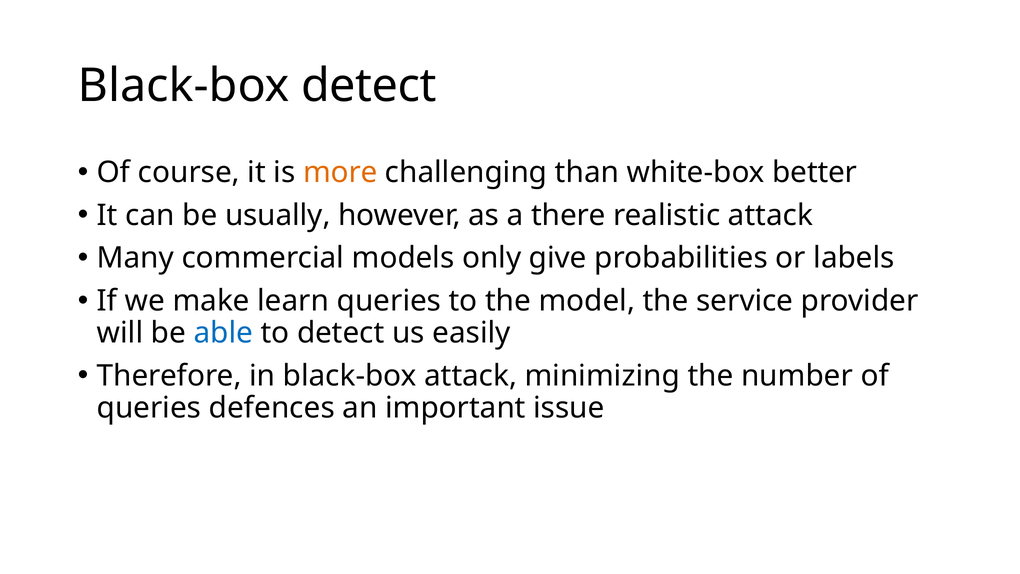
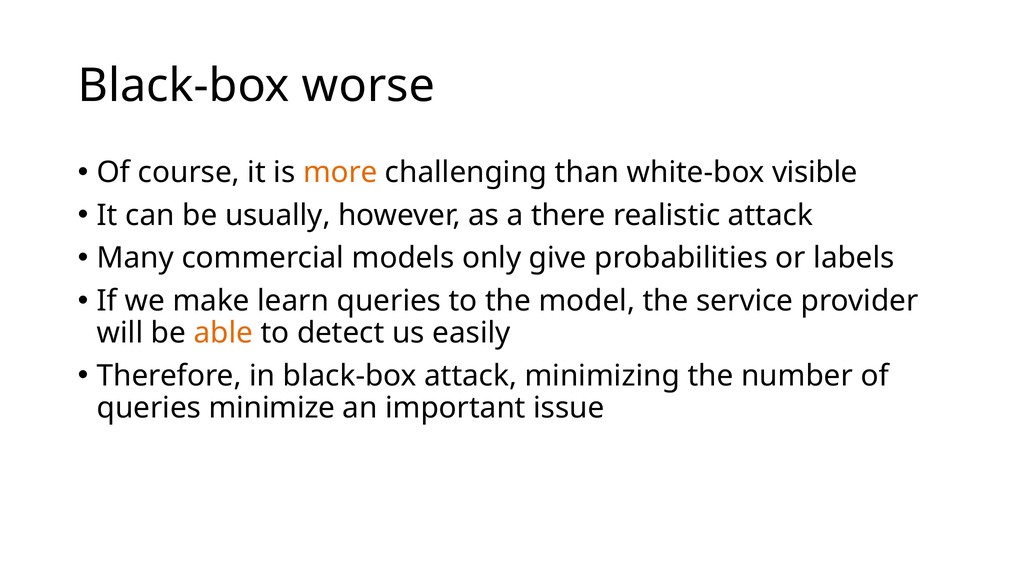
Black-box detect: detect -> worse (369, 86)
better: better -> visible (815, 172)
able colour: blue -> orange (223, 333)
defences: defences -> minimize (272, 408)
